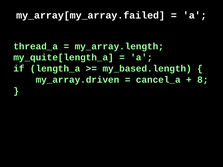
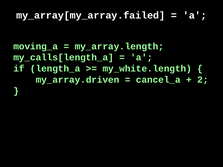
thread_a: thread_a -> moving_a (36, 46)
my_quite[length_a: my_quite[length_a -> my_calls[length_a (64, 58)
my_based.length: my_based.length -> my_white.length (147, 69)
8: 8 -> 2 (203, 80)
